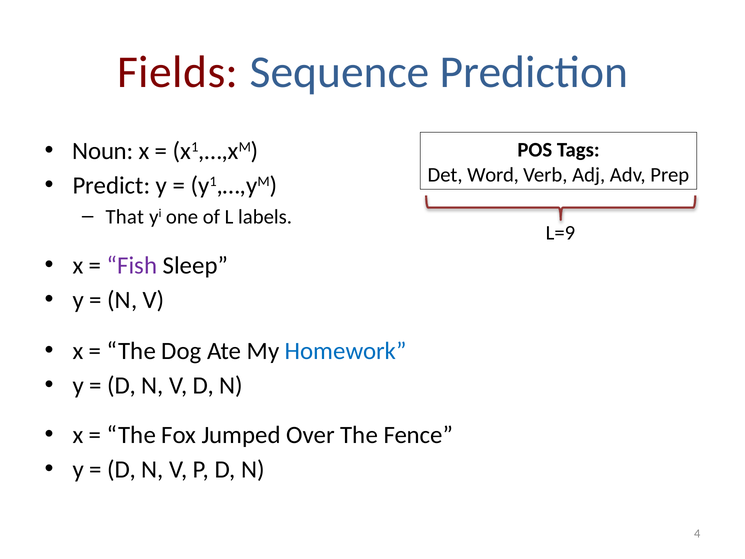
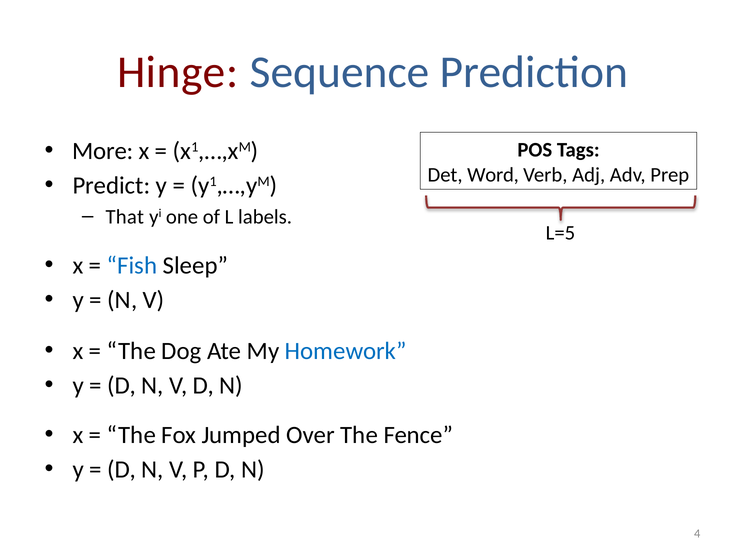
Fields: Fields -> Hinge (178, 72)
Noun: Noun -> More (103, 151)
L=9: L=9 -> L=5 (560, 233)
Fish colour: purple -> blue (132, 265)
